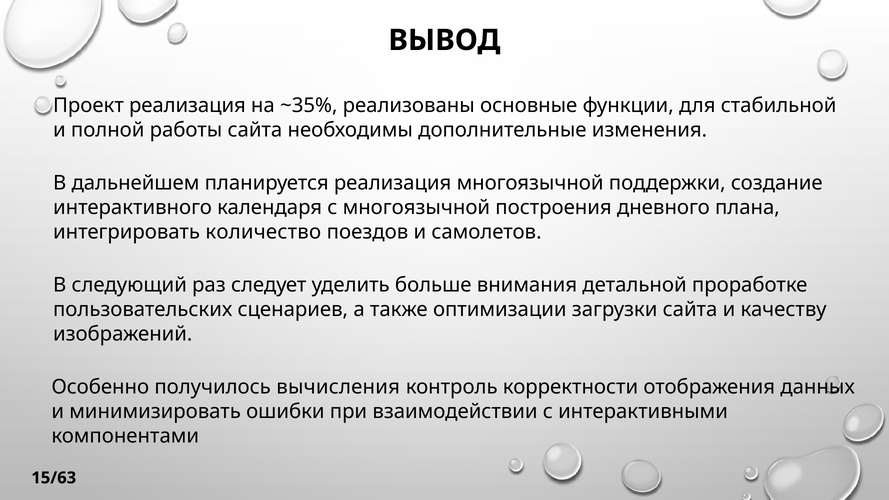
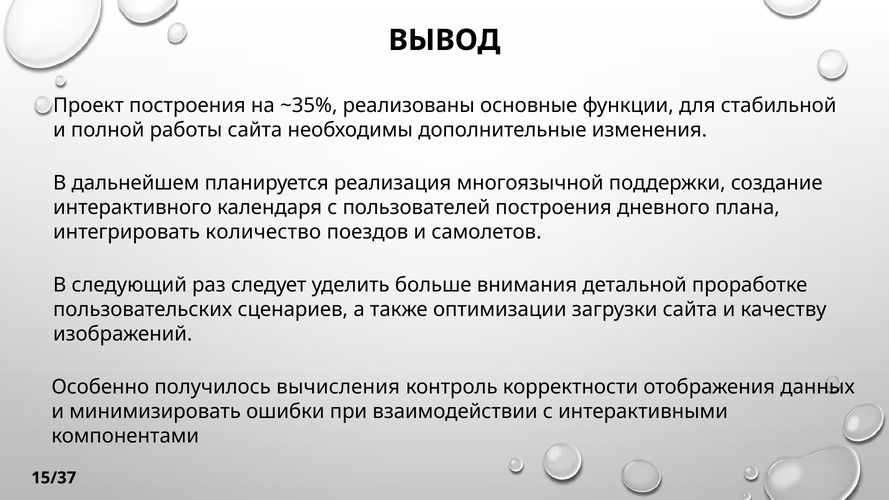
Проект реализация: реализация -> построения (187, 106)
с многоязычной: многоязычной -> пользователей (416, 208)
15/63: 15/63 -> 15/37 (54, 478)
